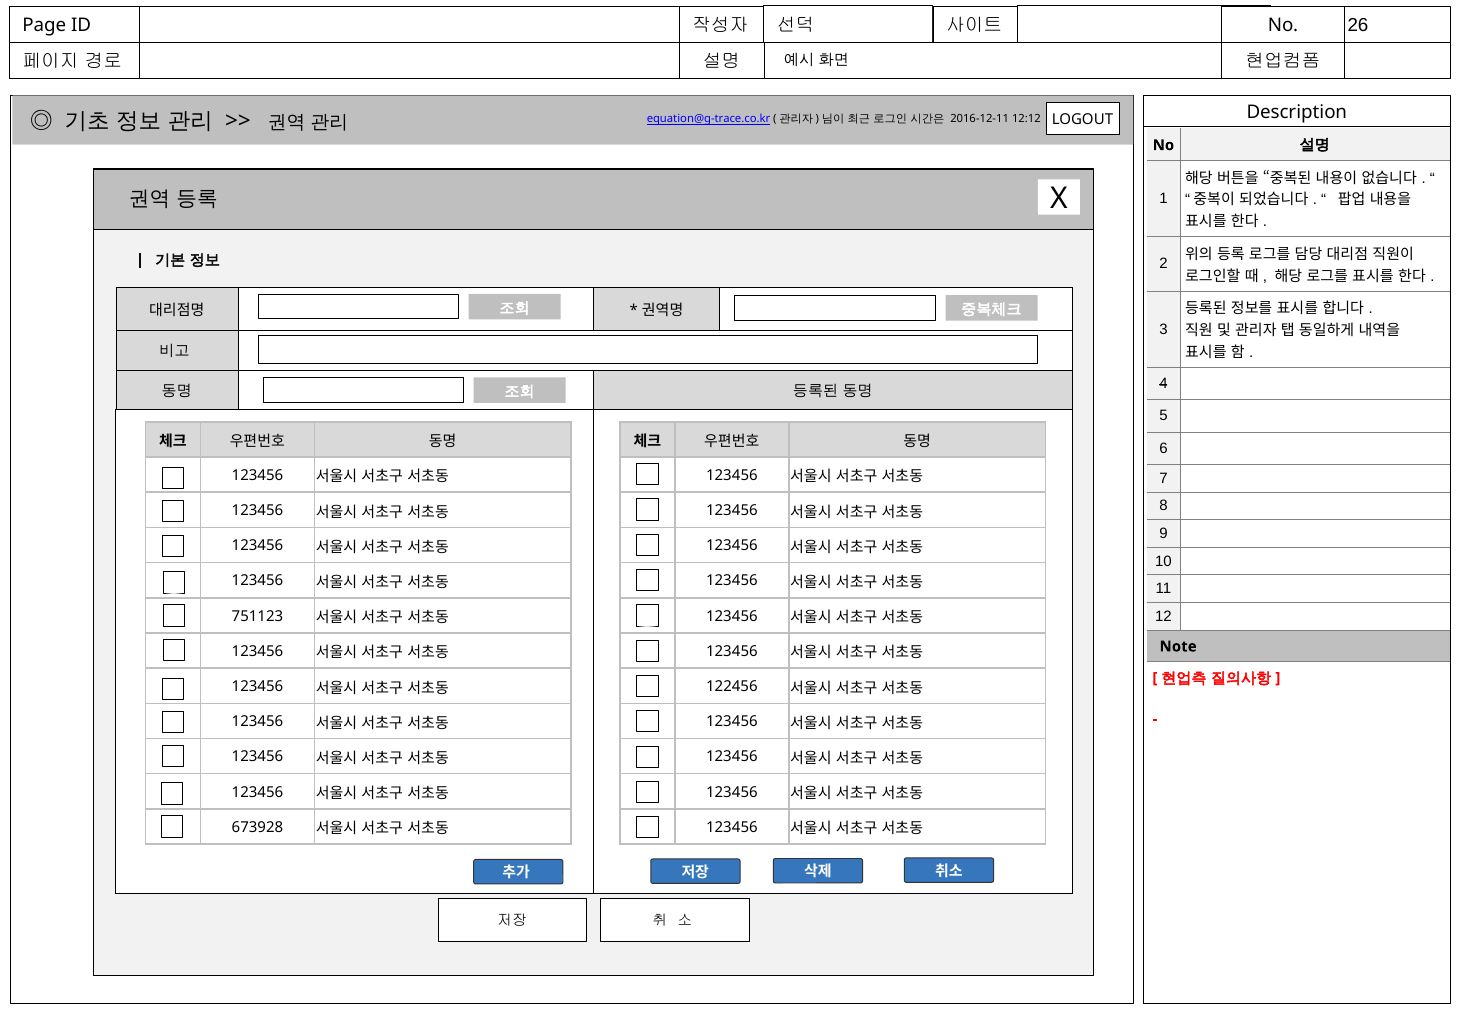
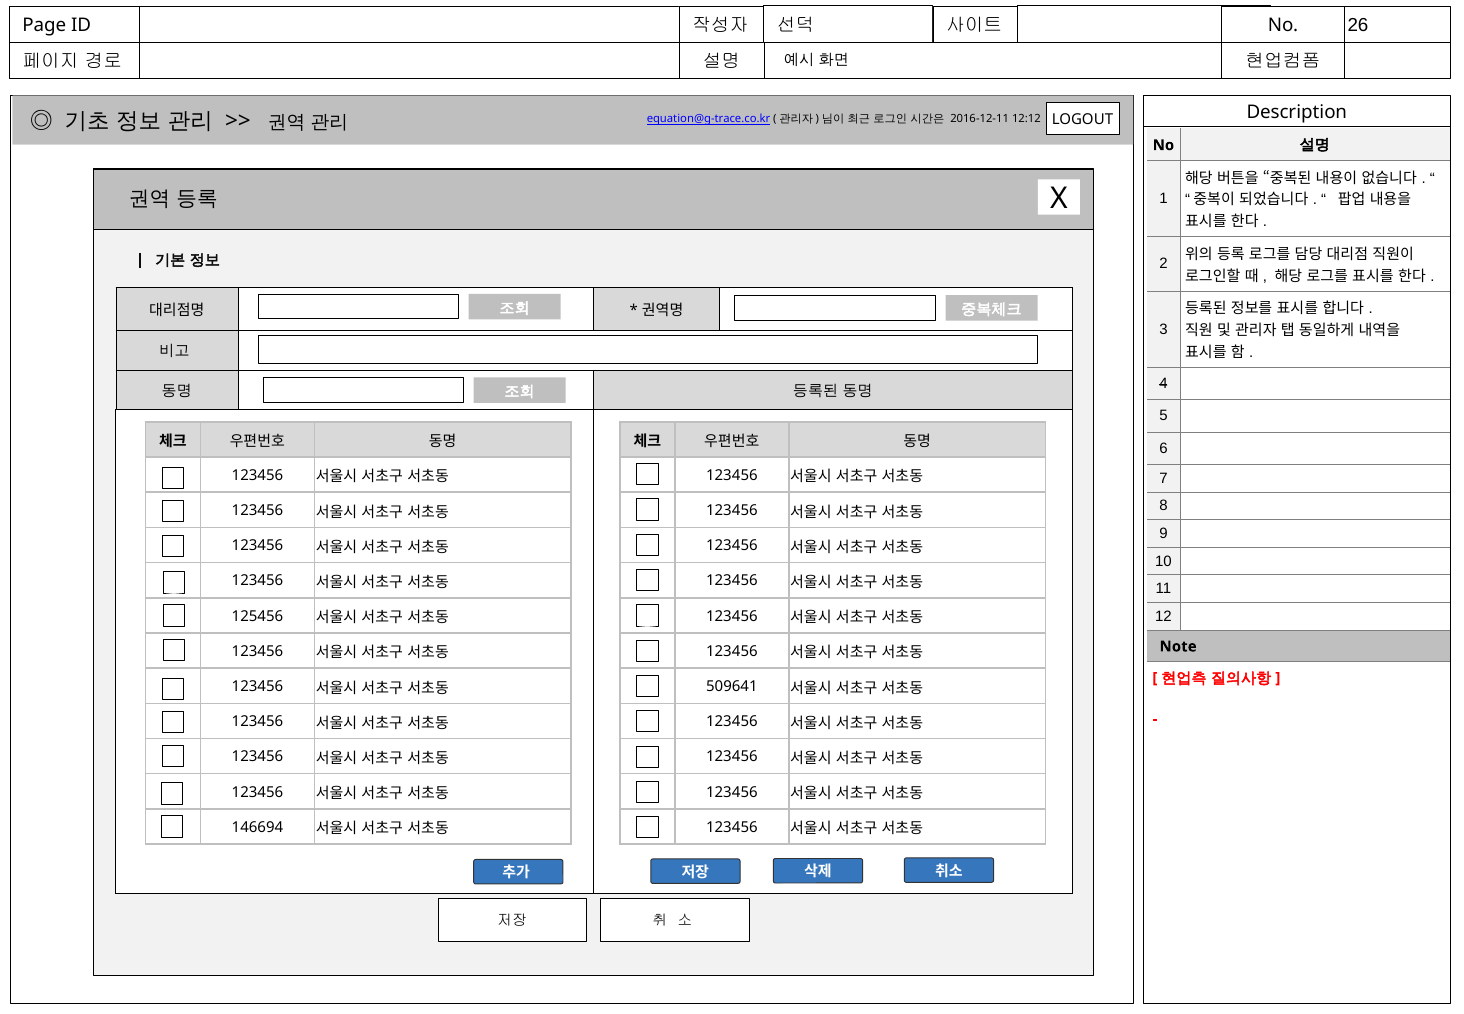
751123: 751123 -> 125456 (257, 616)
122456: 122456 -> 509641 (732, 686)
673928: 673928 -> 146694 (257, 827)
